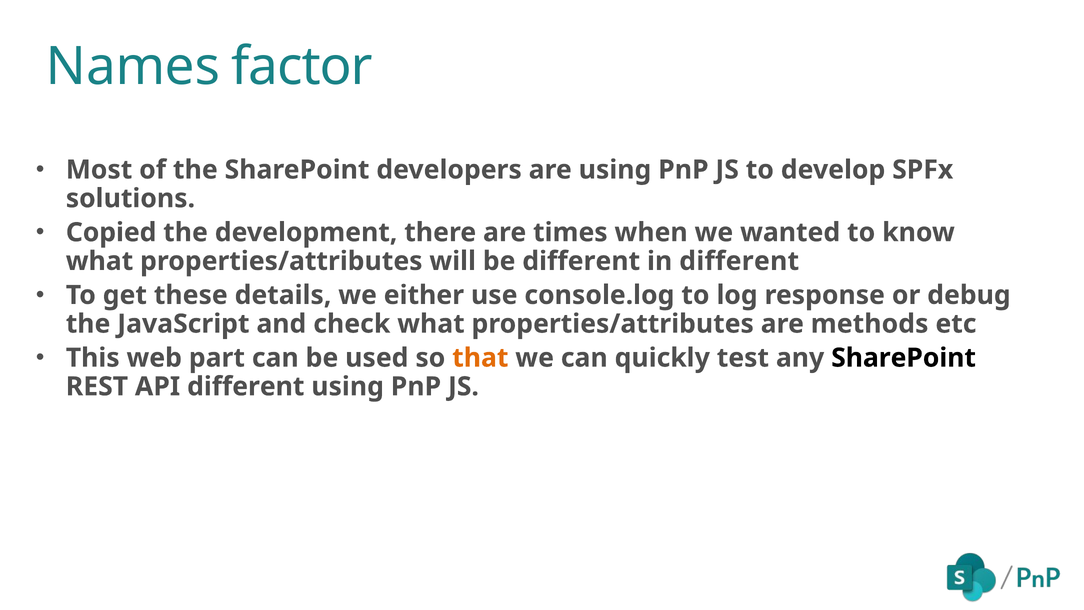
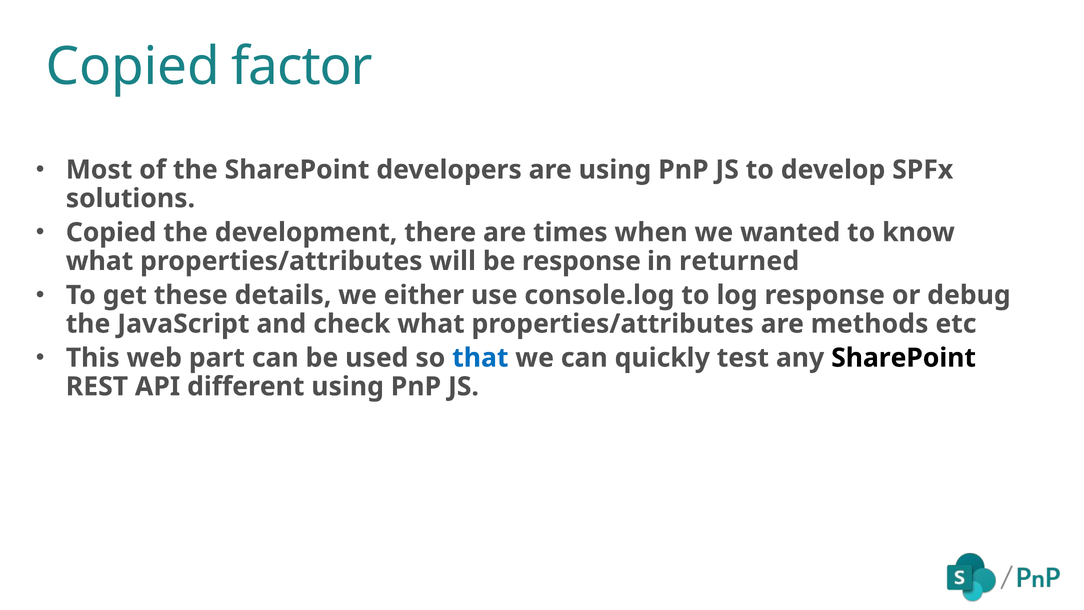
Names: Names -> Copied (133, 67)
be different: different -> response (581, 261)
in different: different -> returned (739, 261)
that colour: orange -> blue (480, 358)
